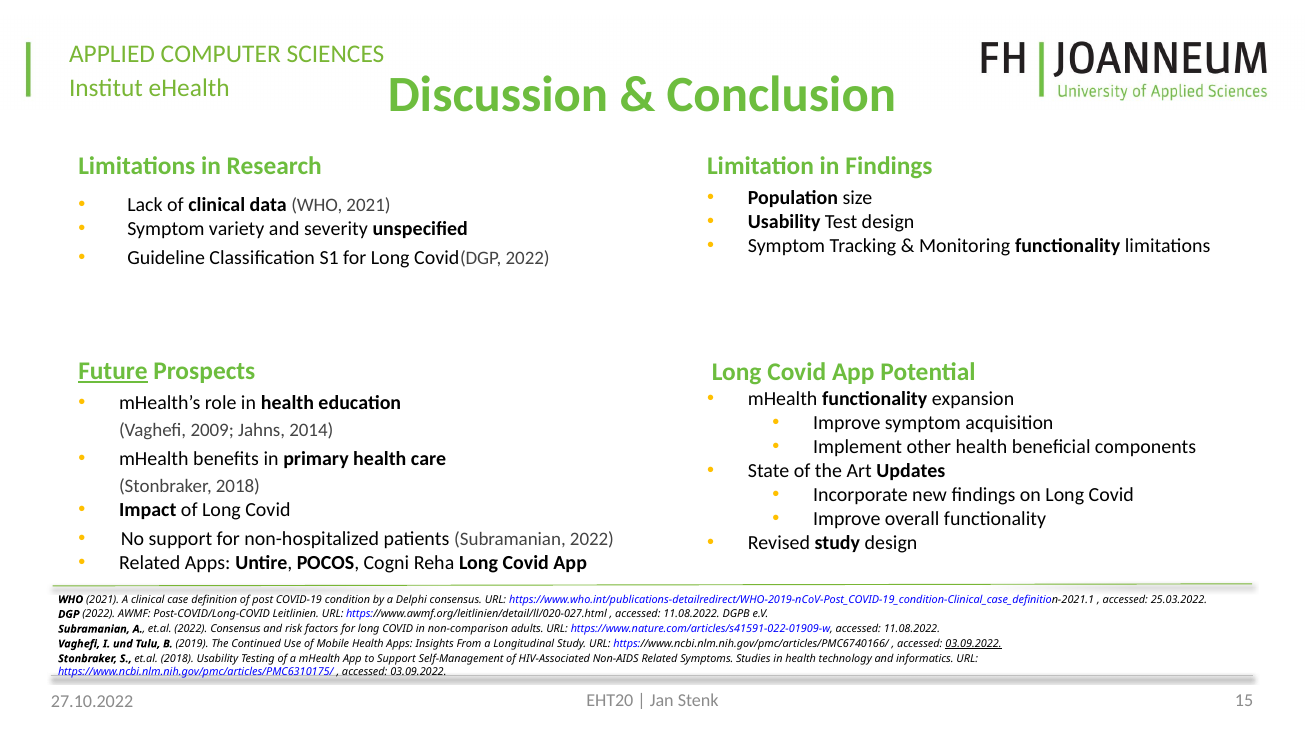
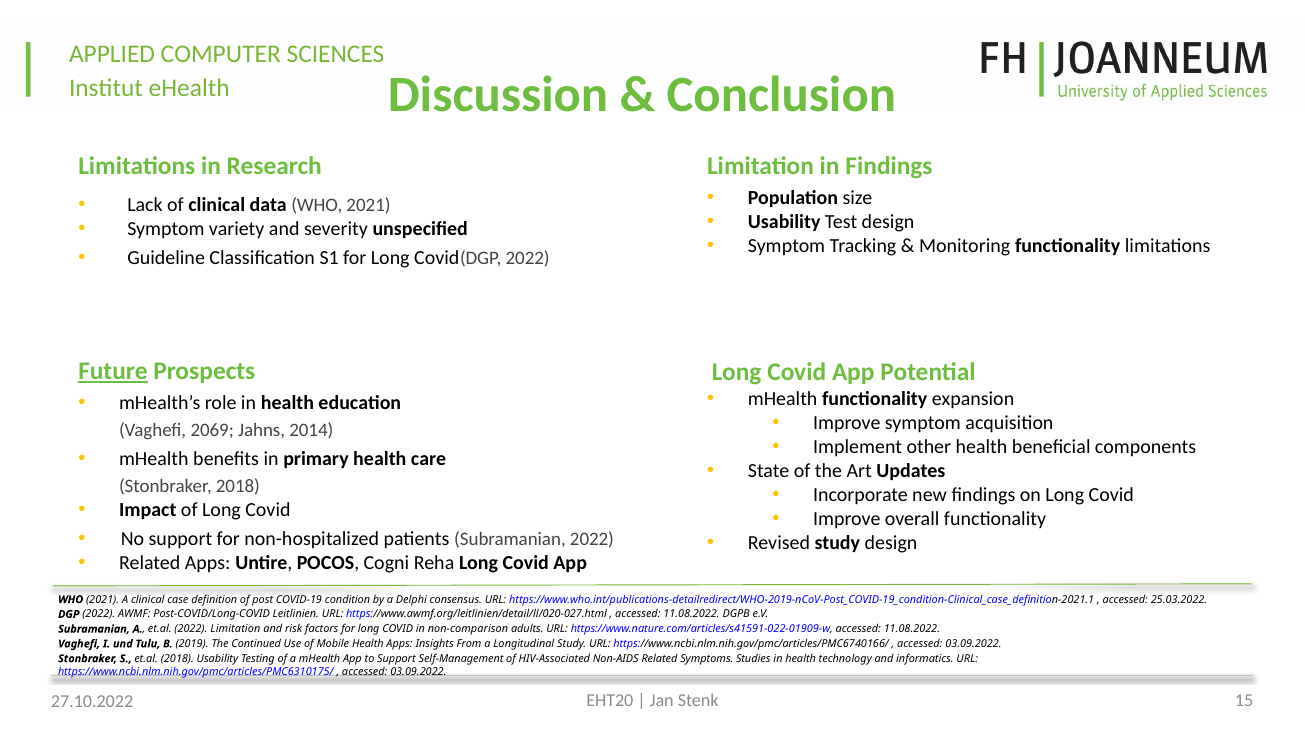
2009: 2009 -> 2069 (212, 431)
2022 Consensus: Consensus -> Limitation (235, 629)
03.09.2022 underline: present -> none (973, 644)
